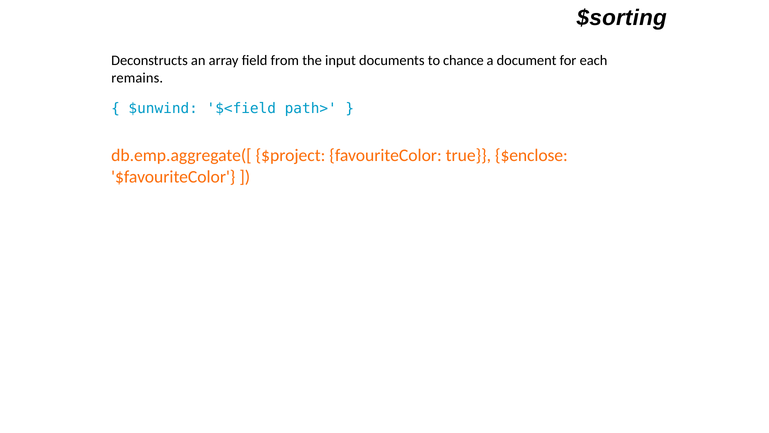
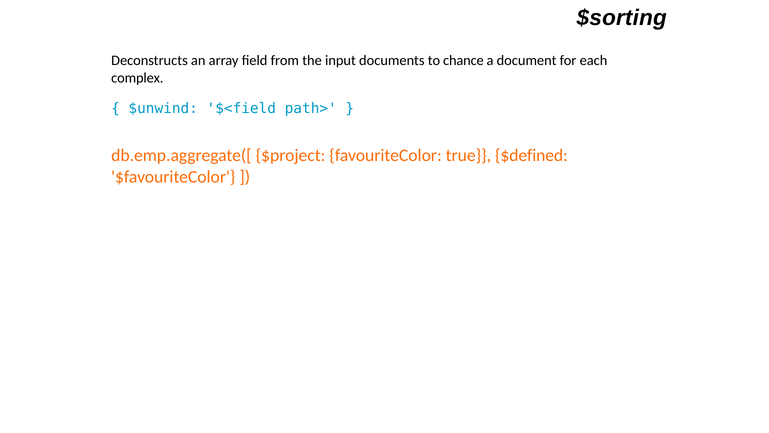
remains: remains -> complex (137, 78)
$enclose: $enclose -> $defined (531, 155)
